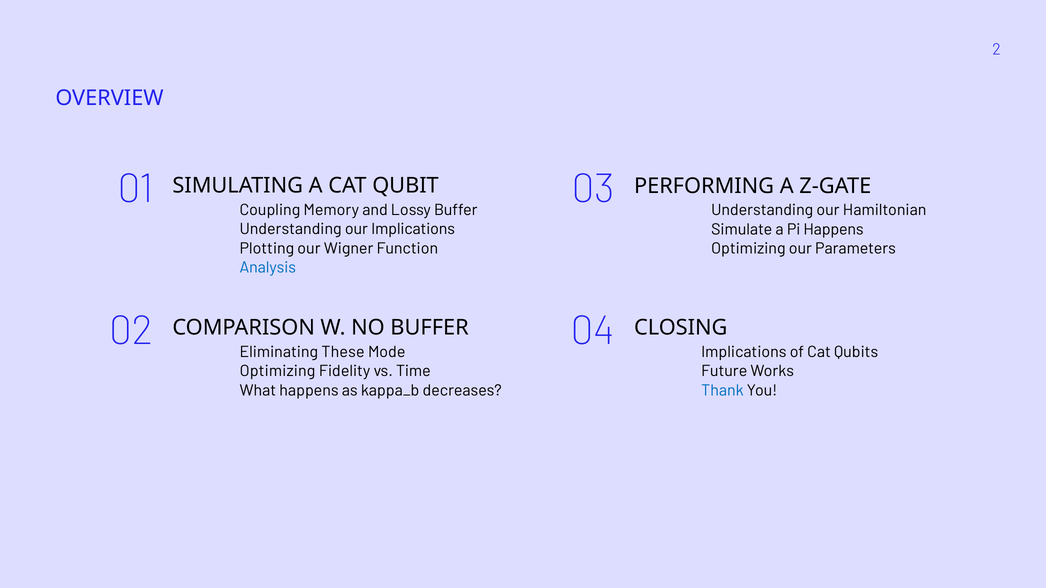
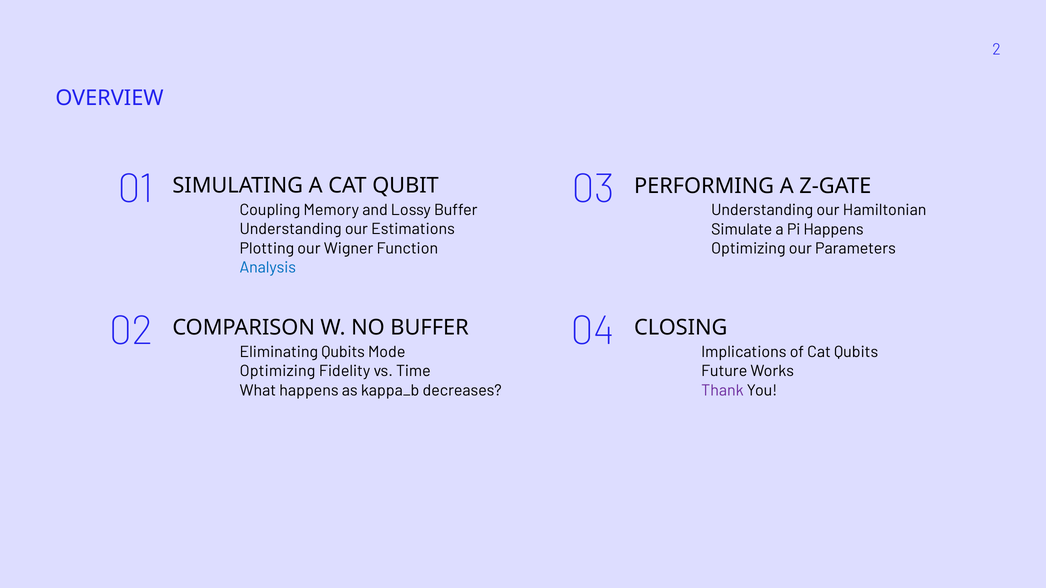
our Implications: Implications -> Estimations (413, 229)
Eliminating These: These -> Qubits (343, 352)
Thank colour: blue -> purple (722, 391)
